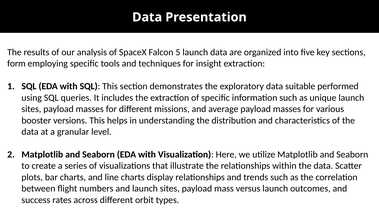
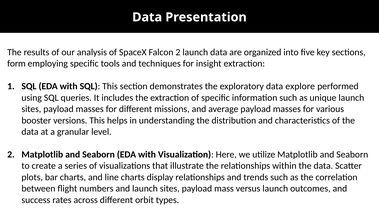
Falcon 5: 5 -> 2 (178, 52)
suitable: suitable -> explore (300, 86)
